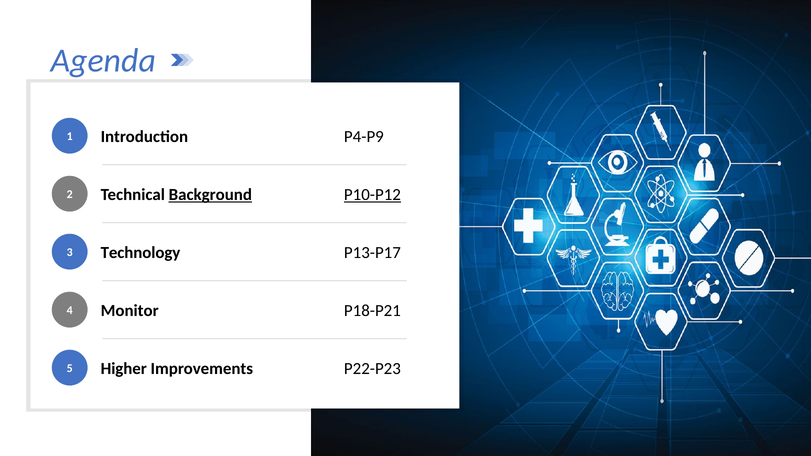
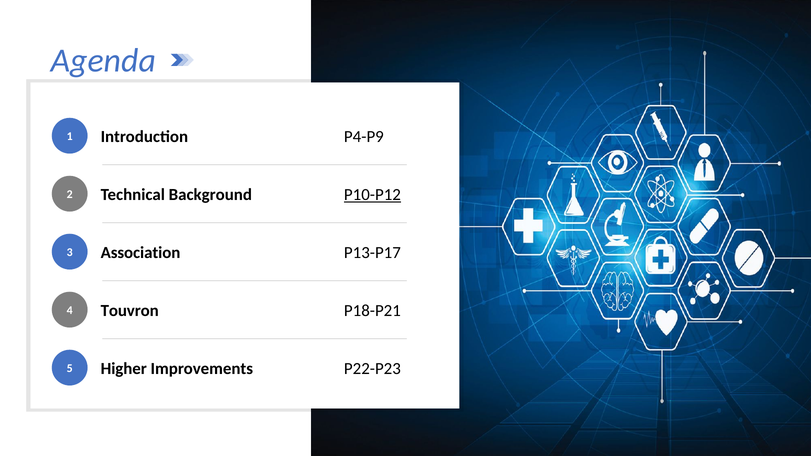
Background underline: present -> none (210, 195)
Technology: Technology -> Association (141, 253)
Monitor: Monitor -> Touvron (130, 311)
